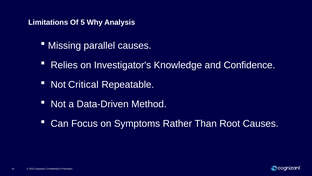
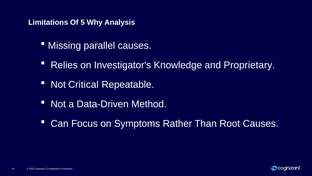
and Confidence: Confidence -> Proprietary (249, 65)
